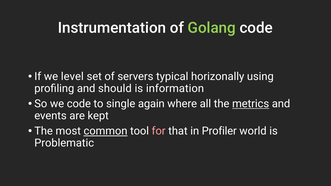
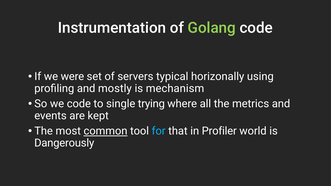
level: level -> were (72, 77)
should: should -> mostly (115, 89)
information: information -> mechanism (175, 89)
again: again -> trying (151, 104)
metrics underline: present -> none (251, 104)
for colour: pink -> light blue (159, 131)
Problematic: Problematic -> Dangerously (64, 143)
